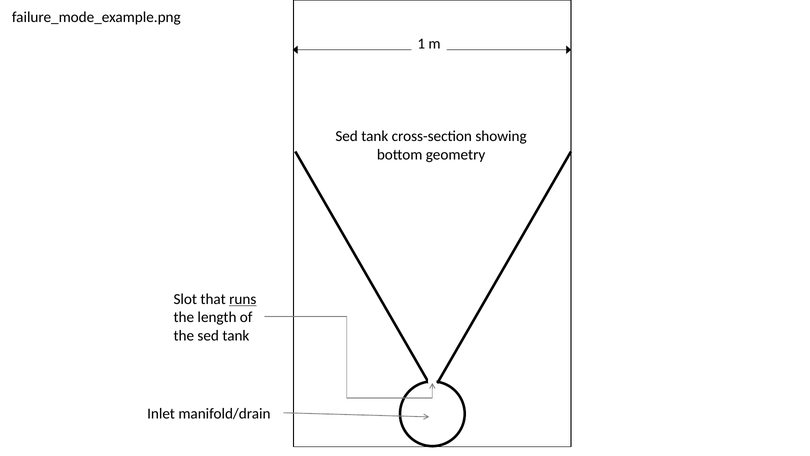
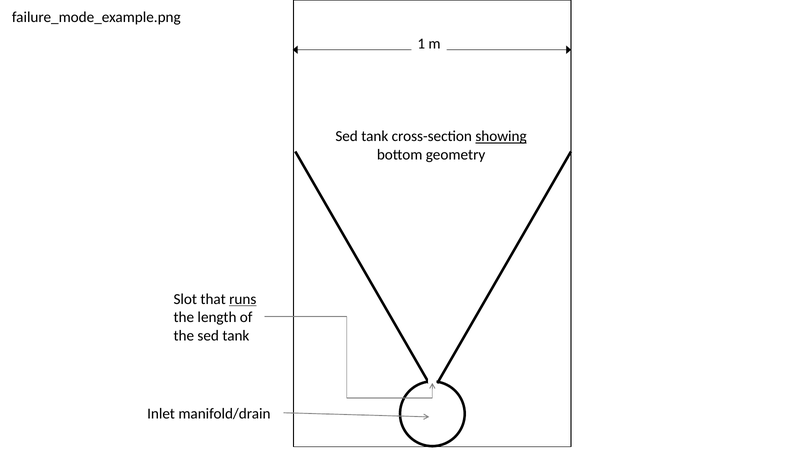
showing underline: none -> present (501, 136)
